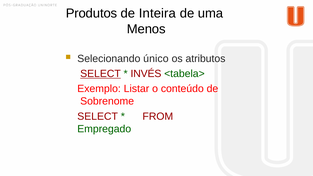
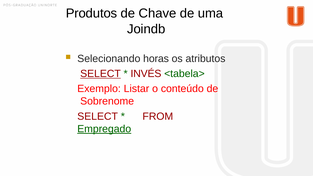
Inteira: Inteira -> Chave (157, 13)
Menos: Menos -> Joindb (146, 29)
único: único -> horas (156, 59)
Empregado underline: none -> present (104, 129)
